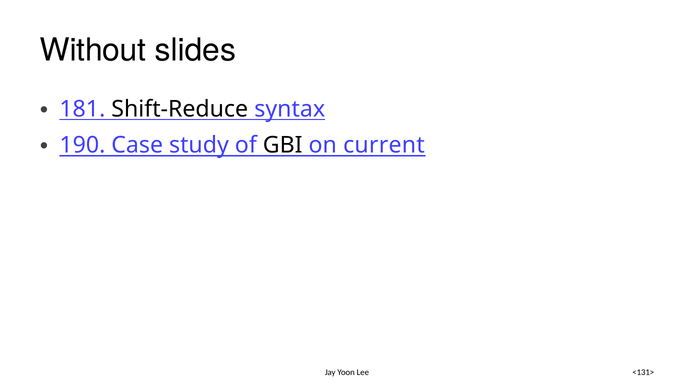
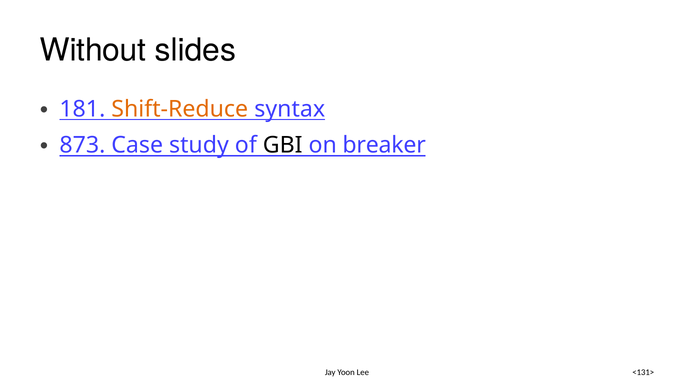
Shift-Reduce colour: black -> orange (180, 109)
190: 190 -> 873 (82, 145)
current: current -> breaker (384, 145)
